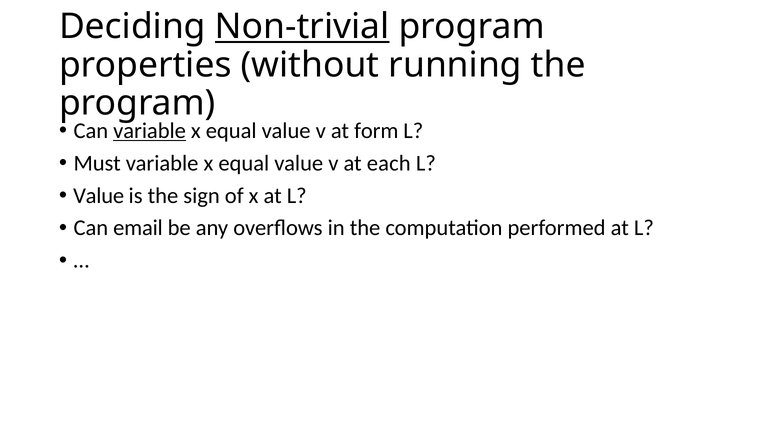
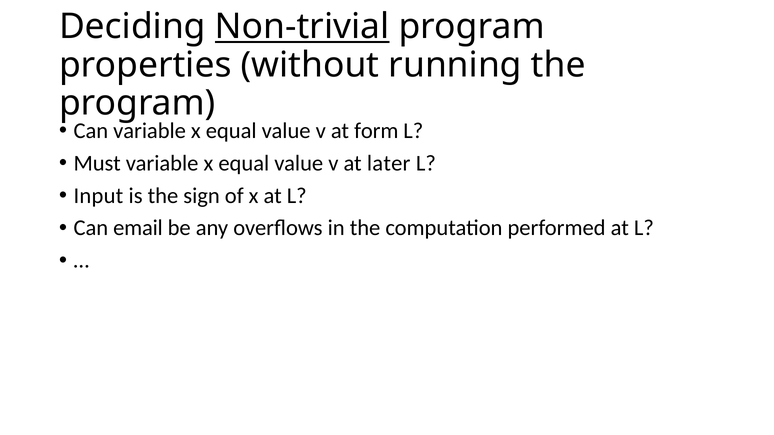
variable underline: present -> none (150, 131)
each: each -> later (389, 163)
Value: Value -> Input (98, 196)
